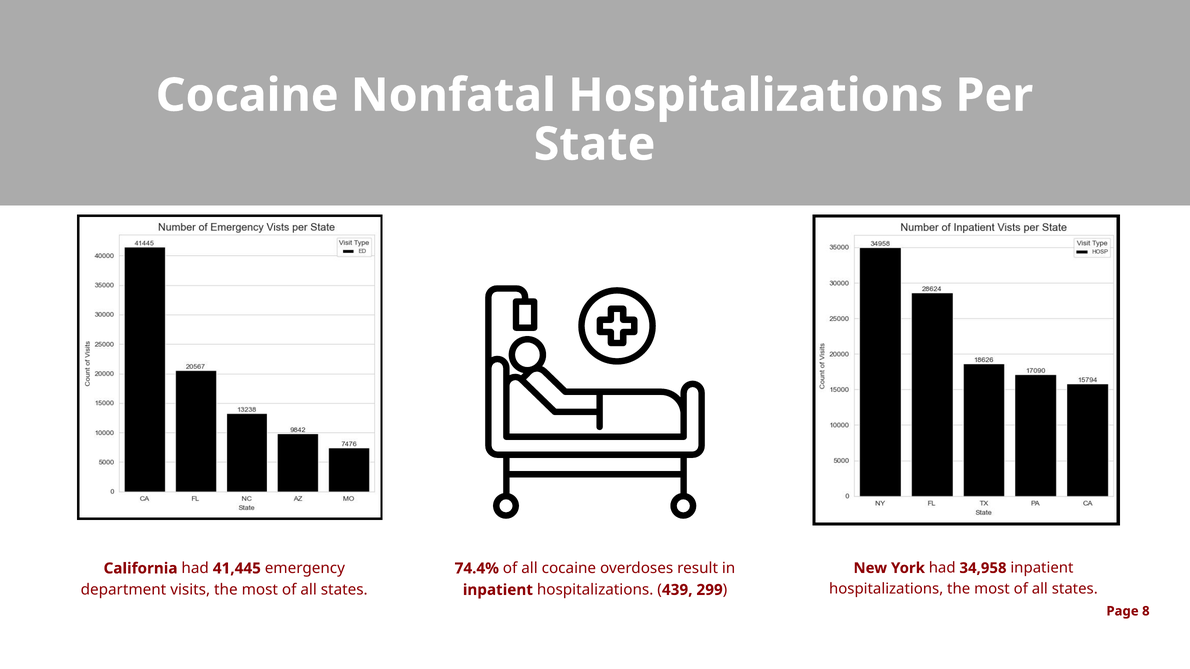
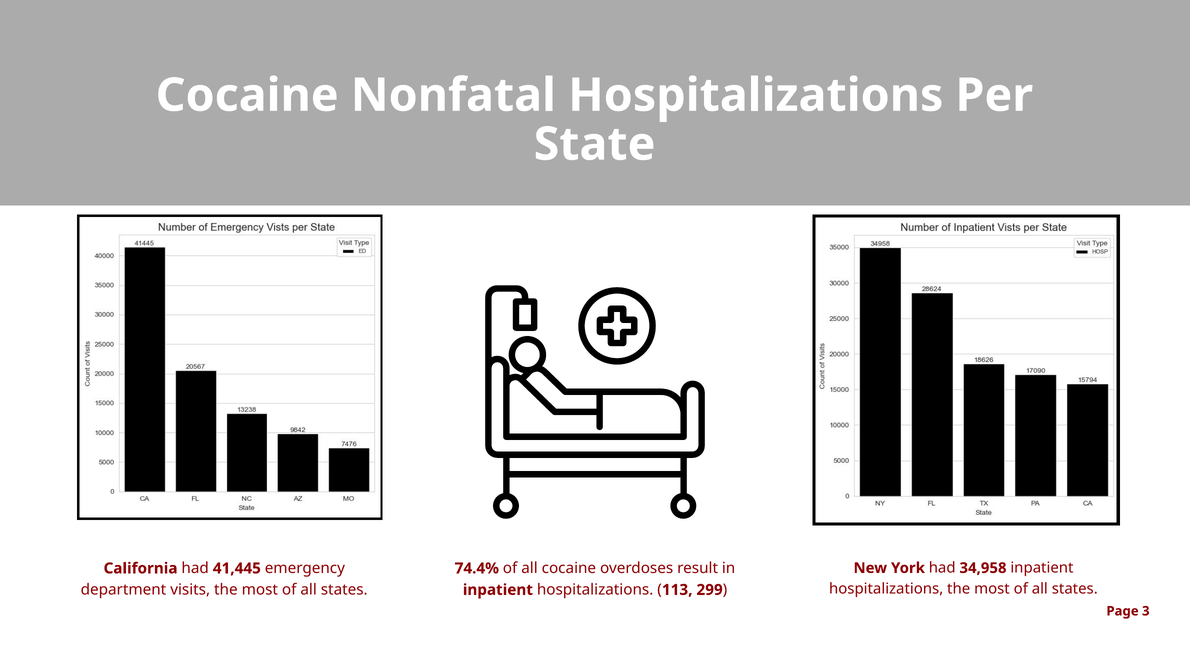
439: 439 -> 113 (677, 590)
8: 8 -> 3 (1146, 611)
